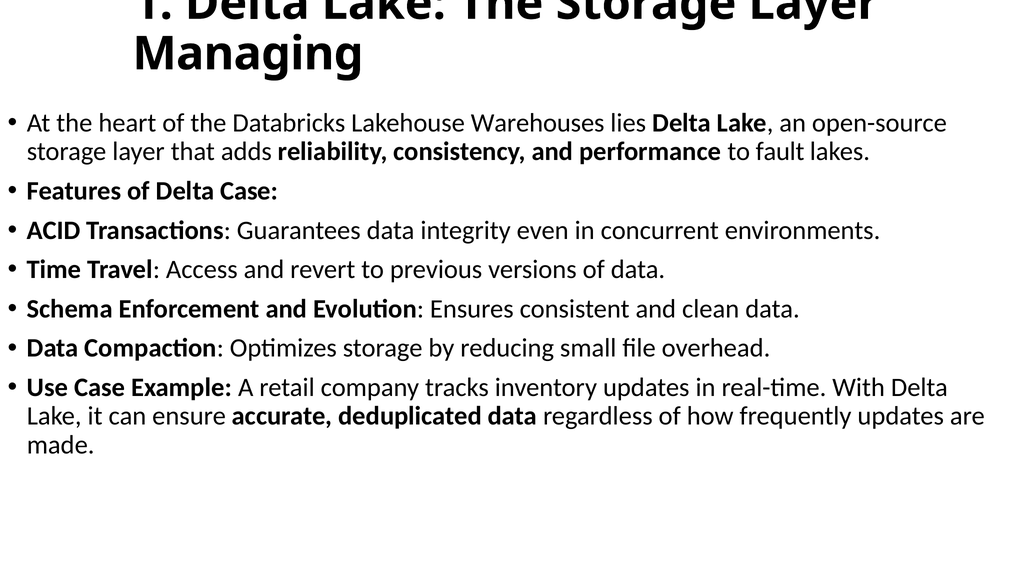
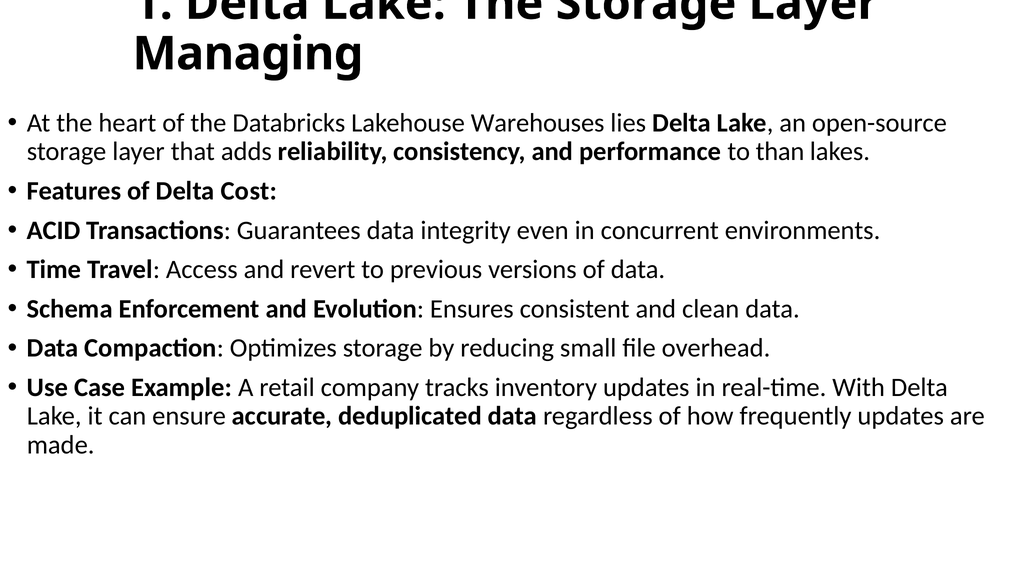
fault: fault -> than (780, 152)
Delta Case: Case -> Cost (249, 191)
